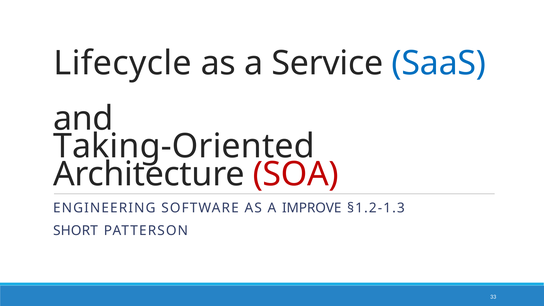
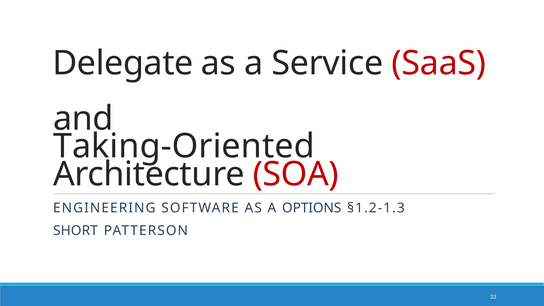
Lifecycle: Lifecycle -> Delegate (123, 63)
SaaS colour: blue -> red (439, 63)
IMPROVE: IMPROVE -> OPTIONS (312, 208)
